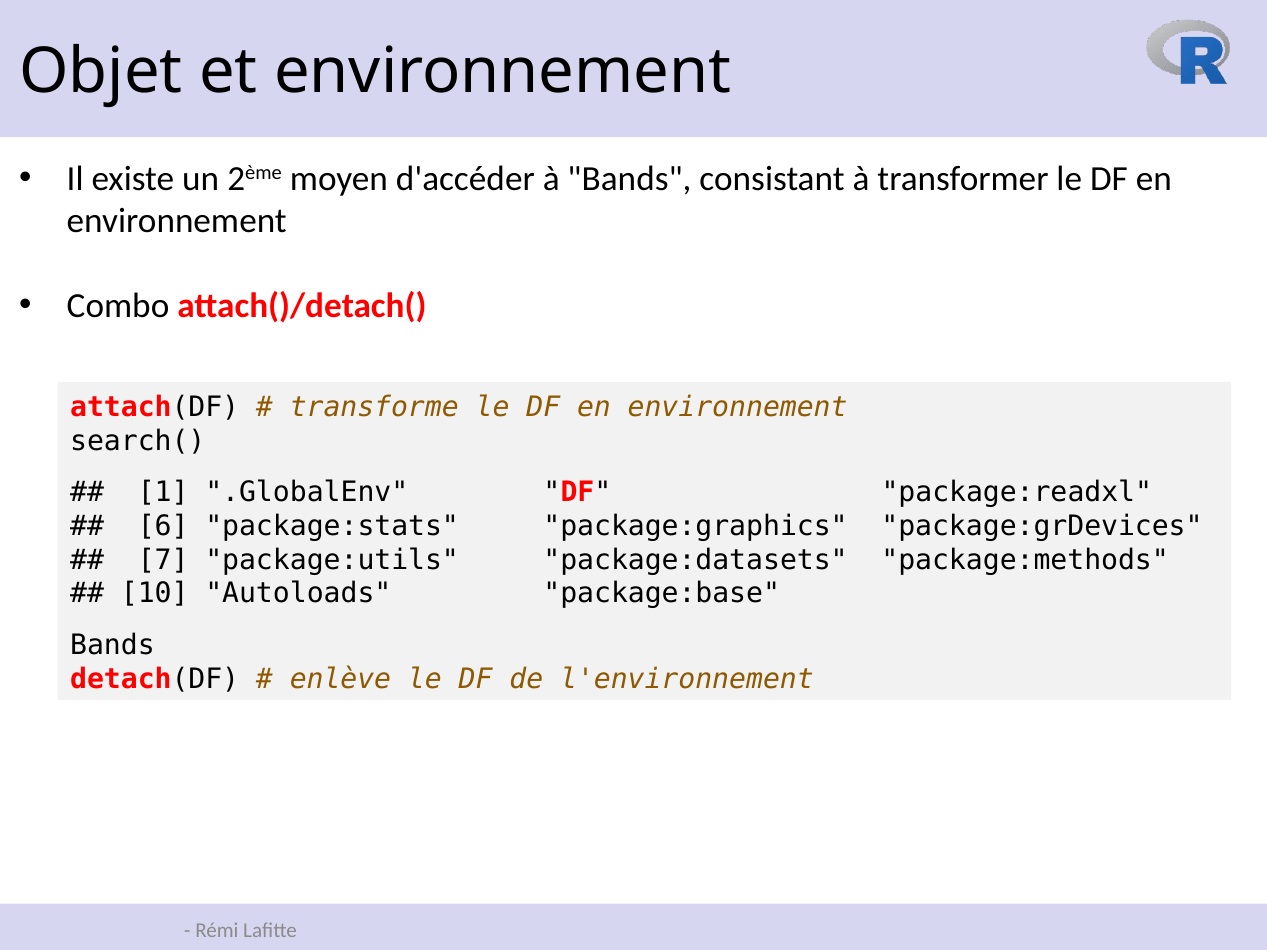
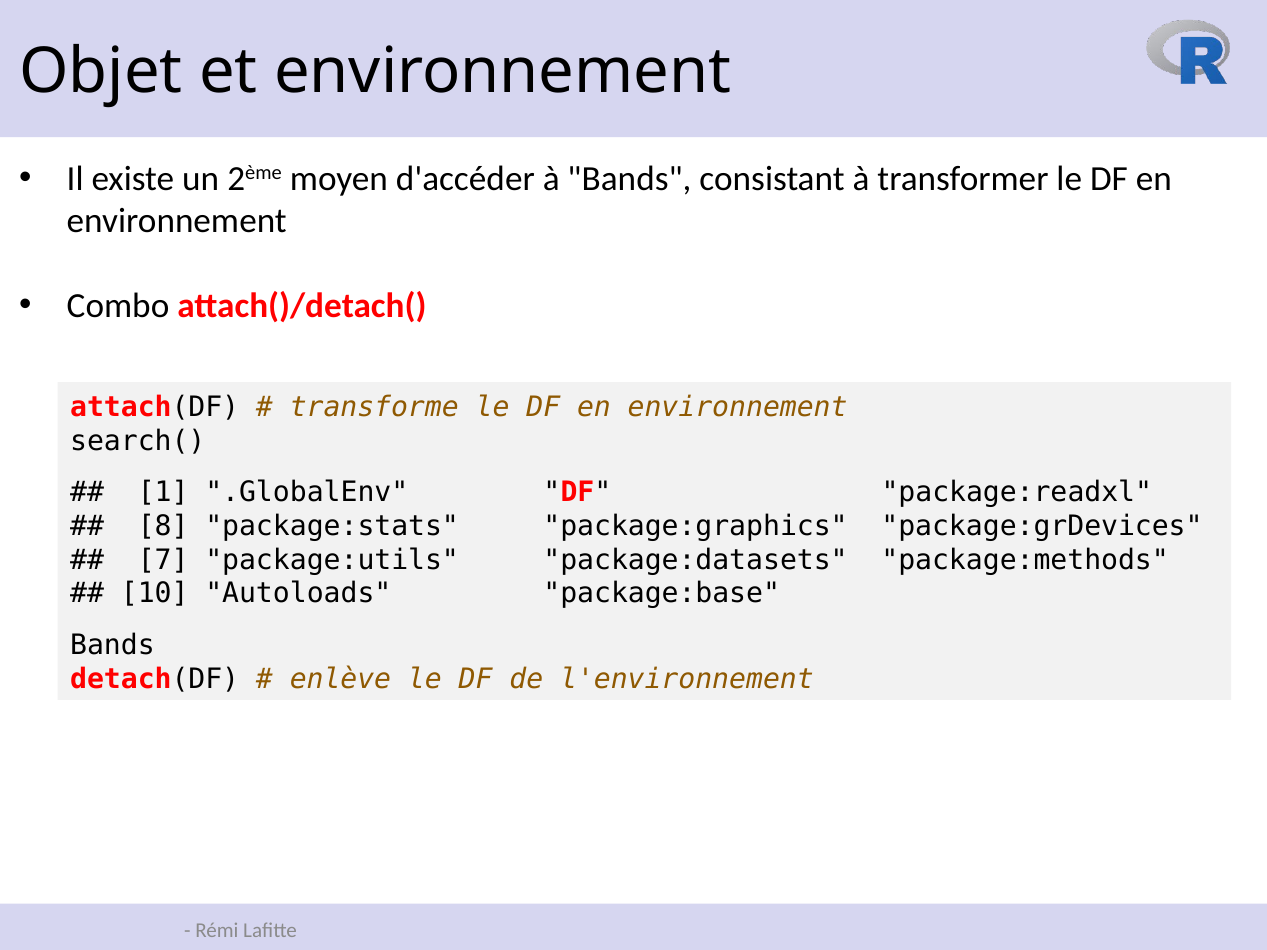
6: 6 -> 8 (163, 526)
